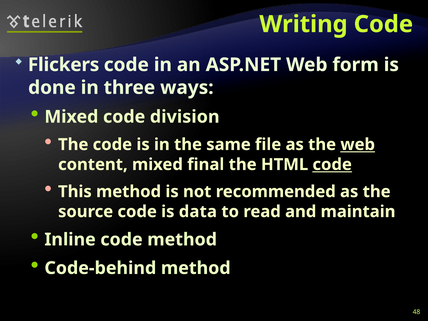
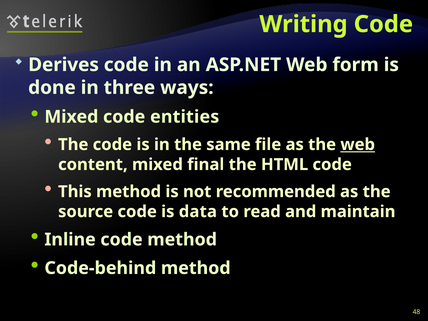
Flickers: Flickers -> Derives (64, 65)
division: division -> entities (185, 117)
code underline: present -> none (332, 165)
